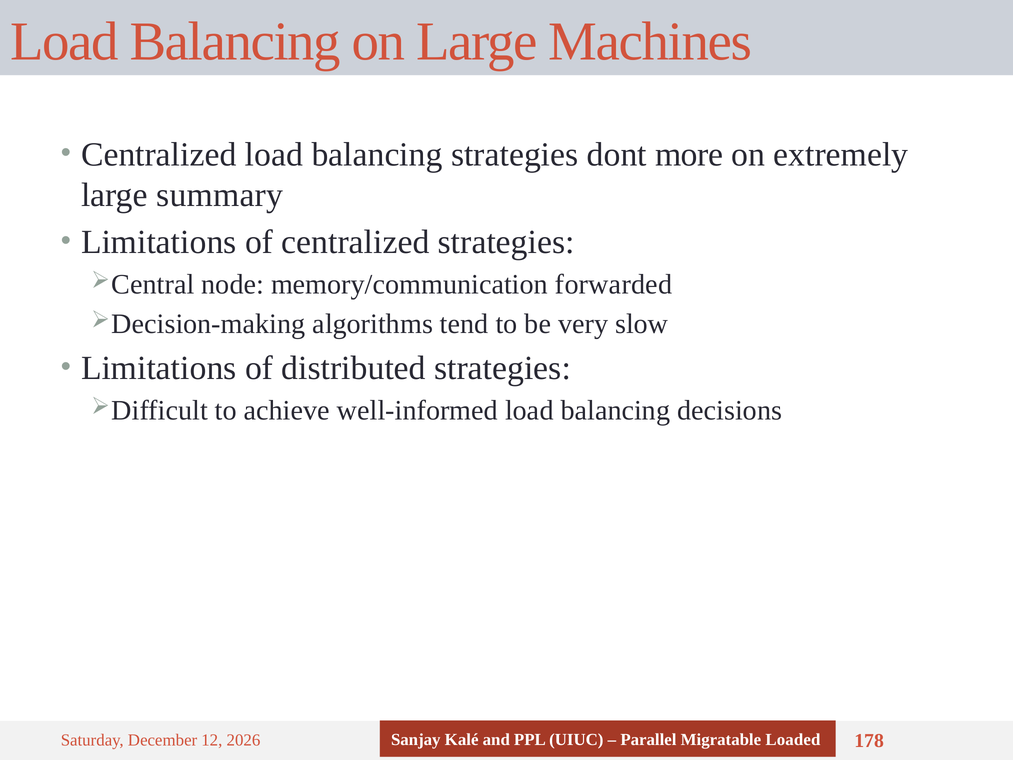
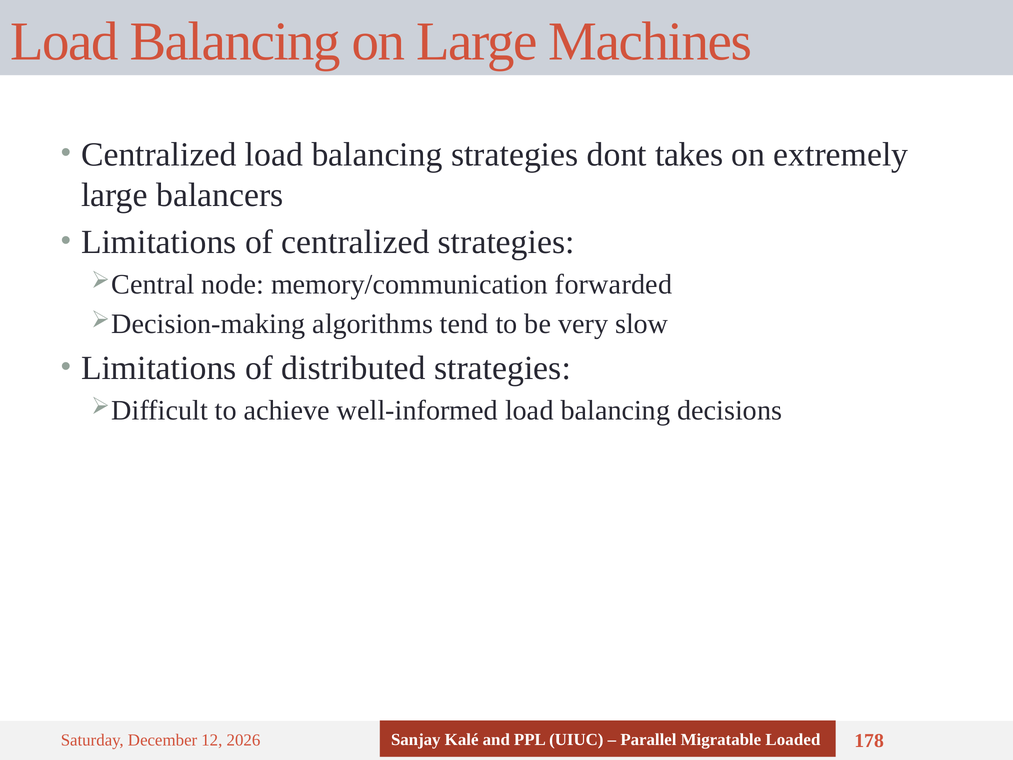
more: more -> takes (689, 154)
summary: summary -> balancers (220, 195)
